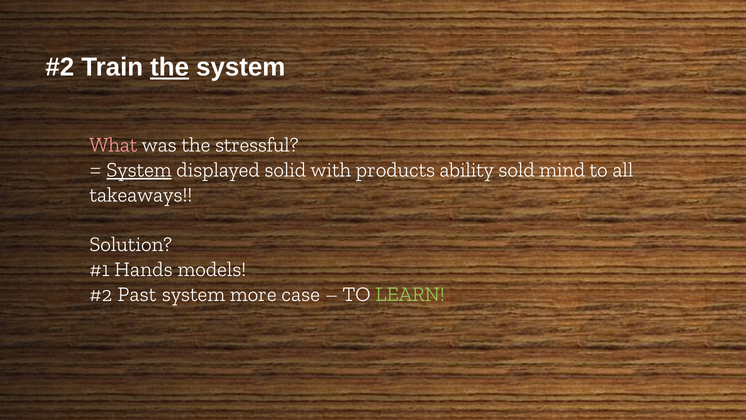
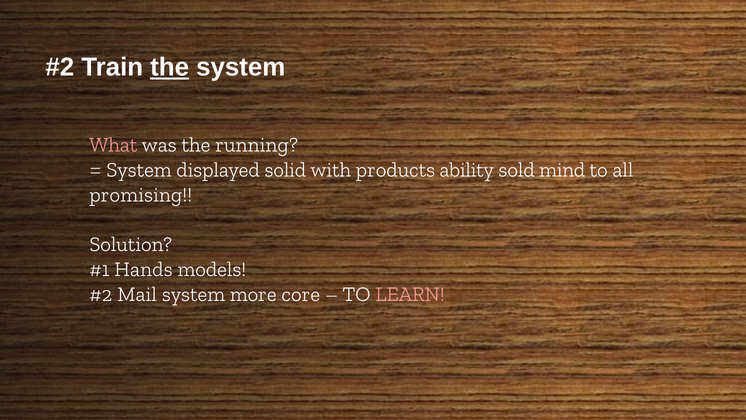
stressful: stressful -> running (257, 145)
System underline: present -> none (139, 170)
takeaways: takeaways -> promising (141, 195)
Past: Past -> Mail (137, 294)
case: case -> core (301, 294)
LEARN colour: light green -> pink (410, 294)
